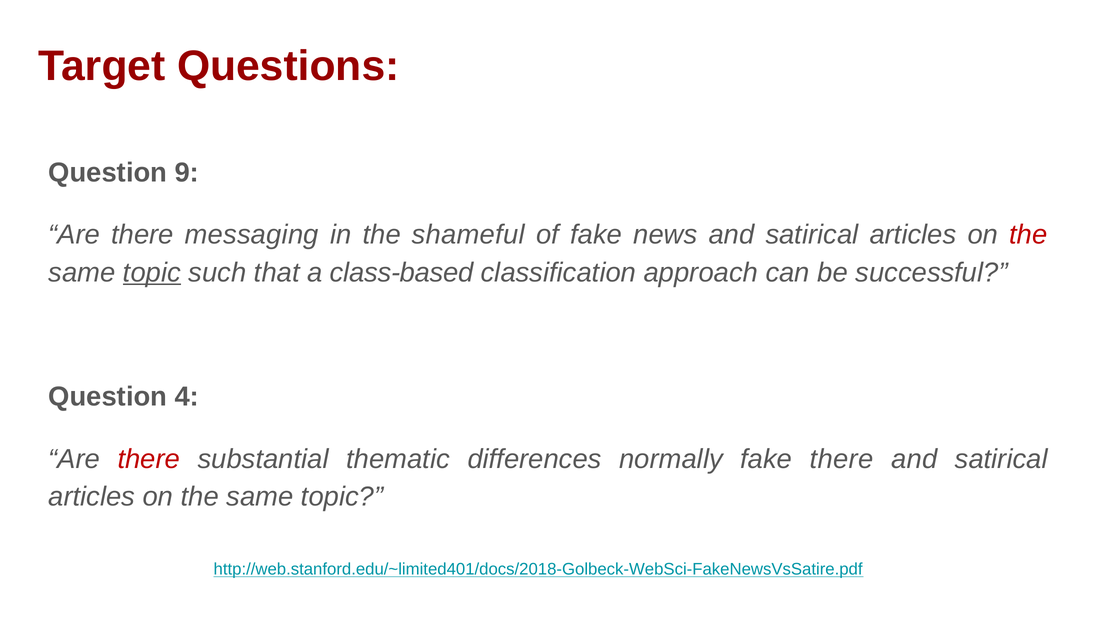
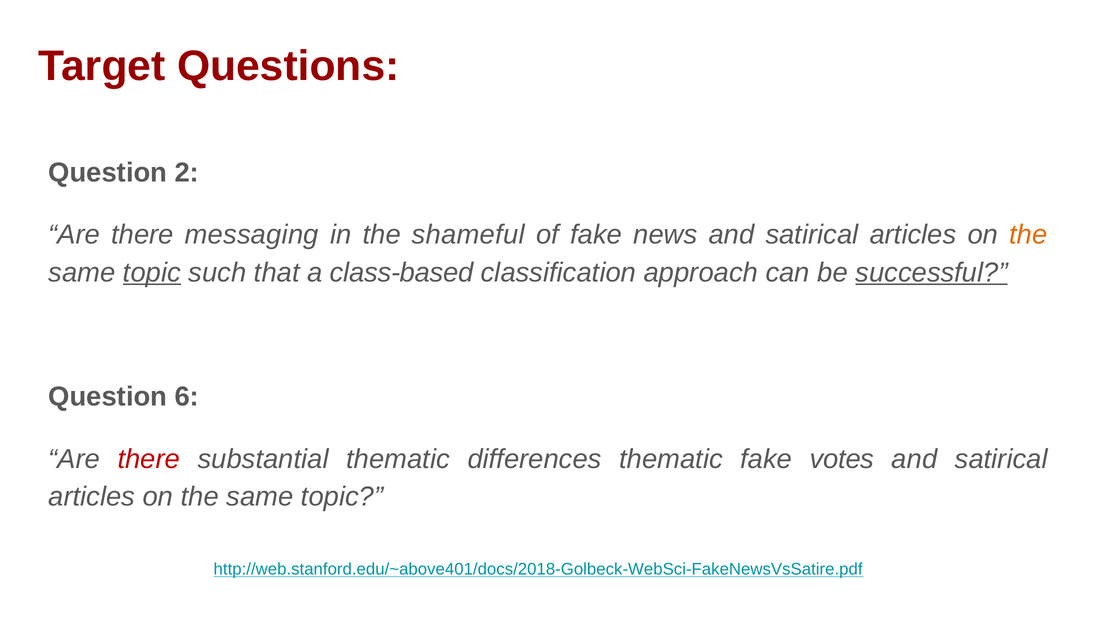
9: 9 -> 2 (187, 173)
the colour: red -> orange (1028, 235)
successful underline: none -> present (932, 273)
4: 4 -> 6 (187, 397)
differences normally: normally -> thematic (671, 459)
fake there: there -> votes (842, 459)
http://web.stanford.edu/~limited401/docs/2018-Golbeck-WebSci-FakeNewsVsSatire.pdf: http://web.stanford.edu/~limited401/docs/2018-Golbeck-WebSci-FakeNewsVsSatire.pdf -> http://web.stanford.edu/~above401/docs/2018-Golbeck-WebSci-FakeNewsVsSatire.pdf (538, 569)
